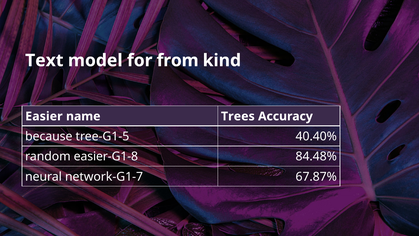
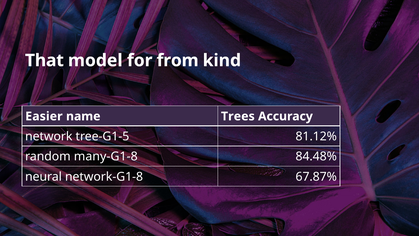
Text: Text -> That (44, 60)
because: because -> network (49, 136)
40.40%: 40.40% -> 81.12% (316, 136)
easier-G1-8: easier-G1-8 -> many-G1-8 (106, 156)
network-G1-7: network-G1-7 -> network-G1-8 (104, 176)
